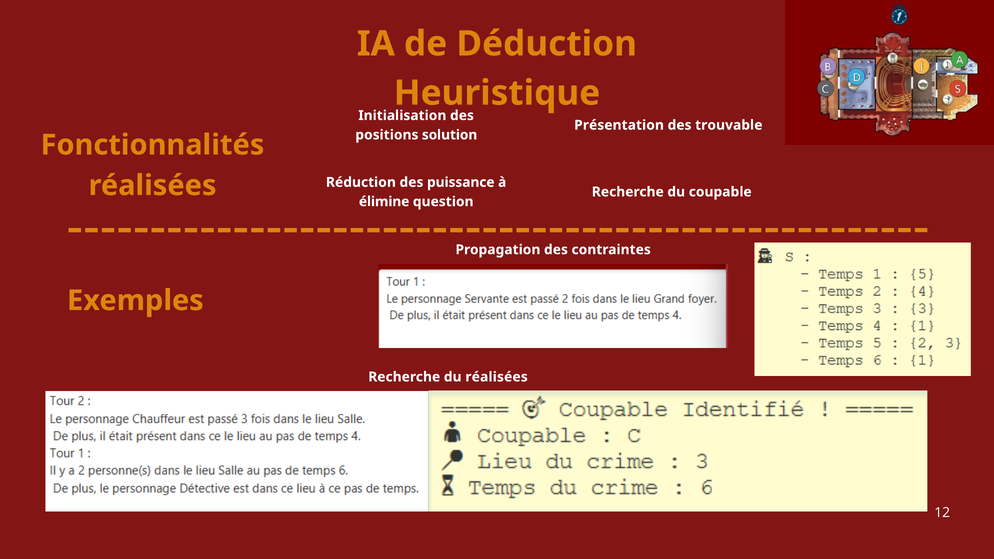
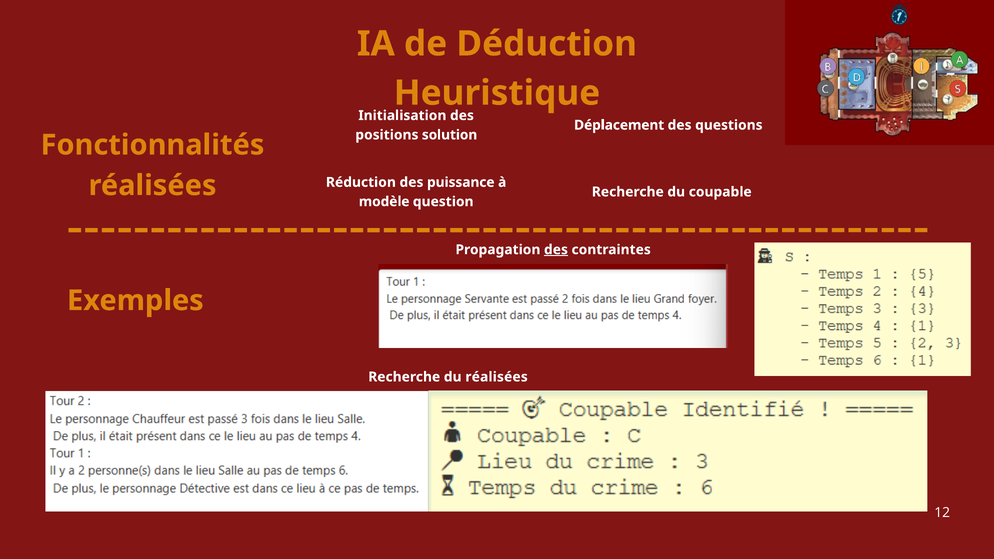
Présentation: Présentation -> Déplacement (619, 125)
trouvable: trouvable -> questions (729, 125)
élimine: élimine -> modèle (384, 202)
des underline: none -> present (556, 250)
